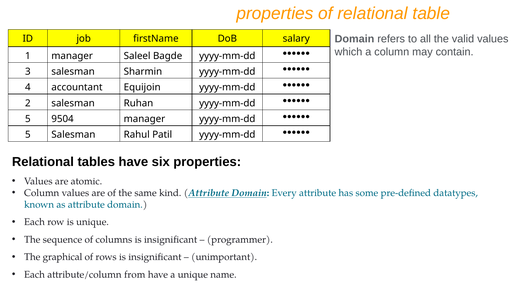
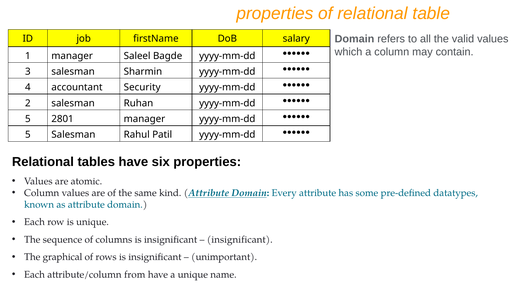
Equijoin: Equijoin -> Security (142, 87)
9504: 9504 -> 2801 (63, 119)
programmer: programmer -> insignificant (240, 239)
